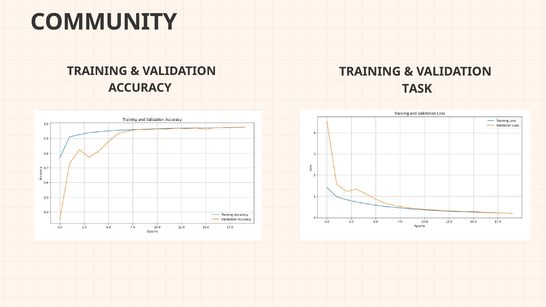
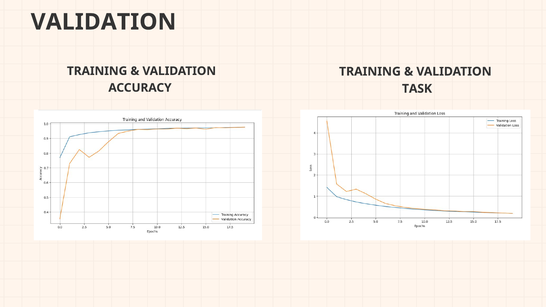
COMMUNITY: COMMUNITY -> VALIDATION (104, 22)
